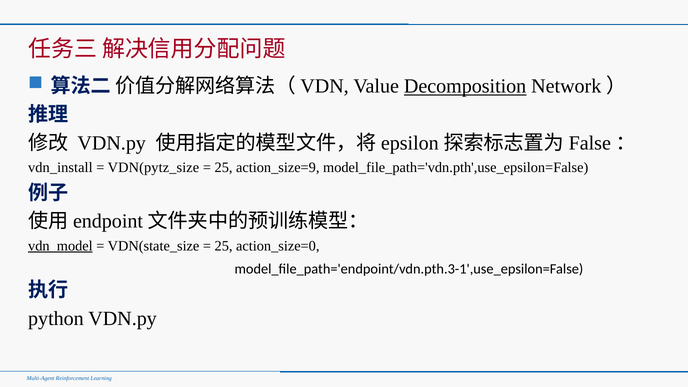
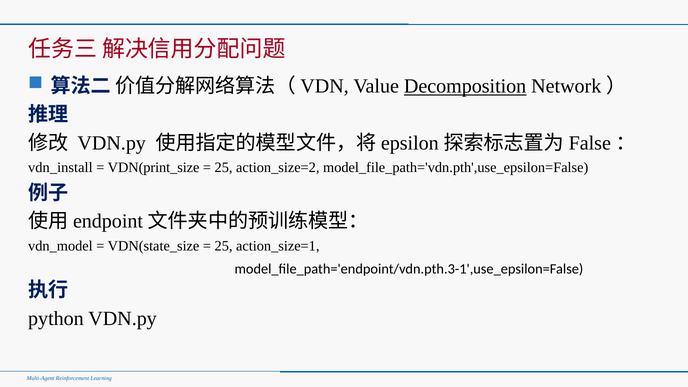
VDN(pytz_size: VDN(pytz_size -> VDN(print_size (154, 168)
action_size=9: action_size=9 -> action_size=2 (278, 168)
vdn_model underline: present -> none (60, 246)
action_size=0: action_size=0 -> action_size=1 (278, 246)
